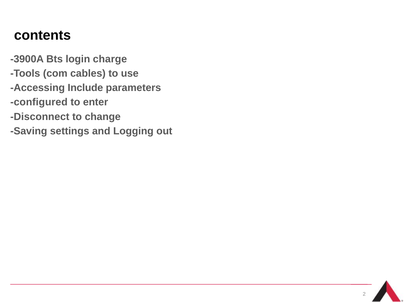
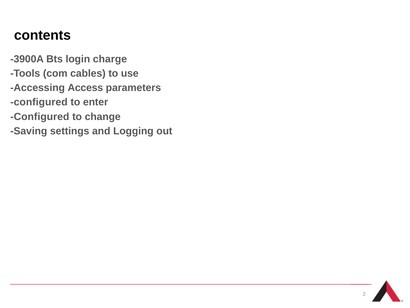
Include: Include -> Access (85, 88)
Disconnect: Disconnect -> Configured (40, 116)
